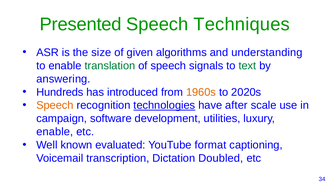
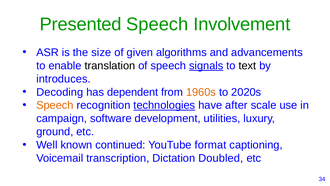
Techniques: Techniques -> Involvement (242, 24)
understanding: understanding -> advancements (267, 52)
translation colour: green -> black (110, 66)
signals underline: none -> present (206, 66)
text colour: green -> black (247, 66)
answering: answering -> introduces (63, 79)
Hundreds: Hundreds -> Decoding (60, 92)
introduced: introduced -> dependent (133, 92)
enable: enable -> ground (55, 132)
evaluated: evaluated -> continued (120, 145)
